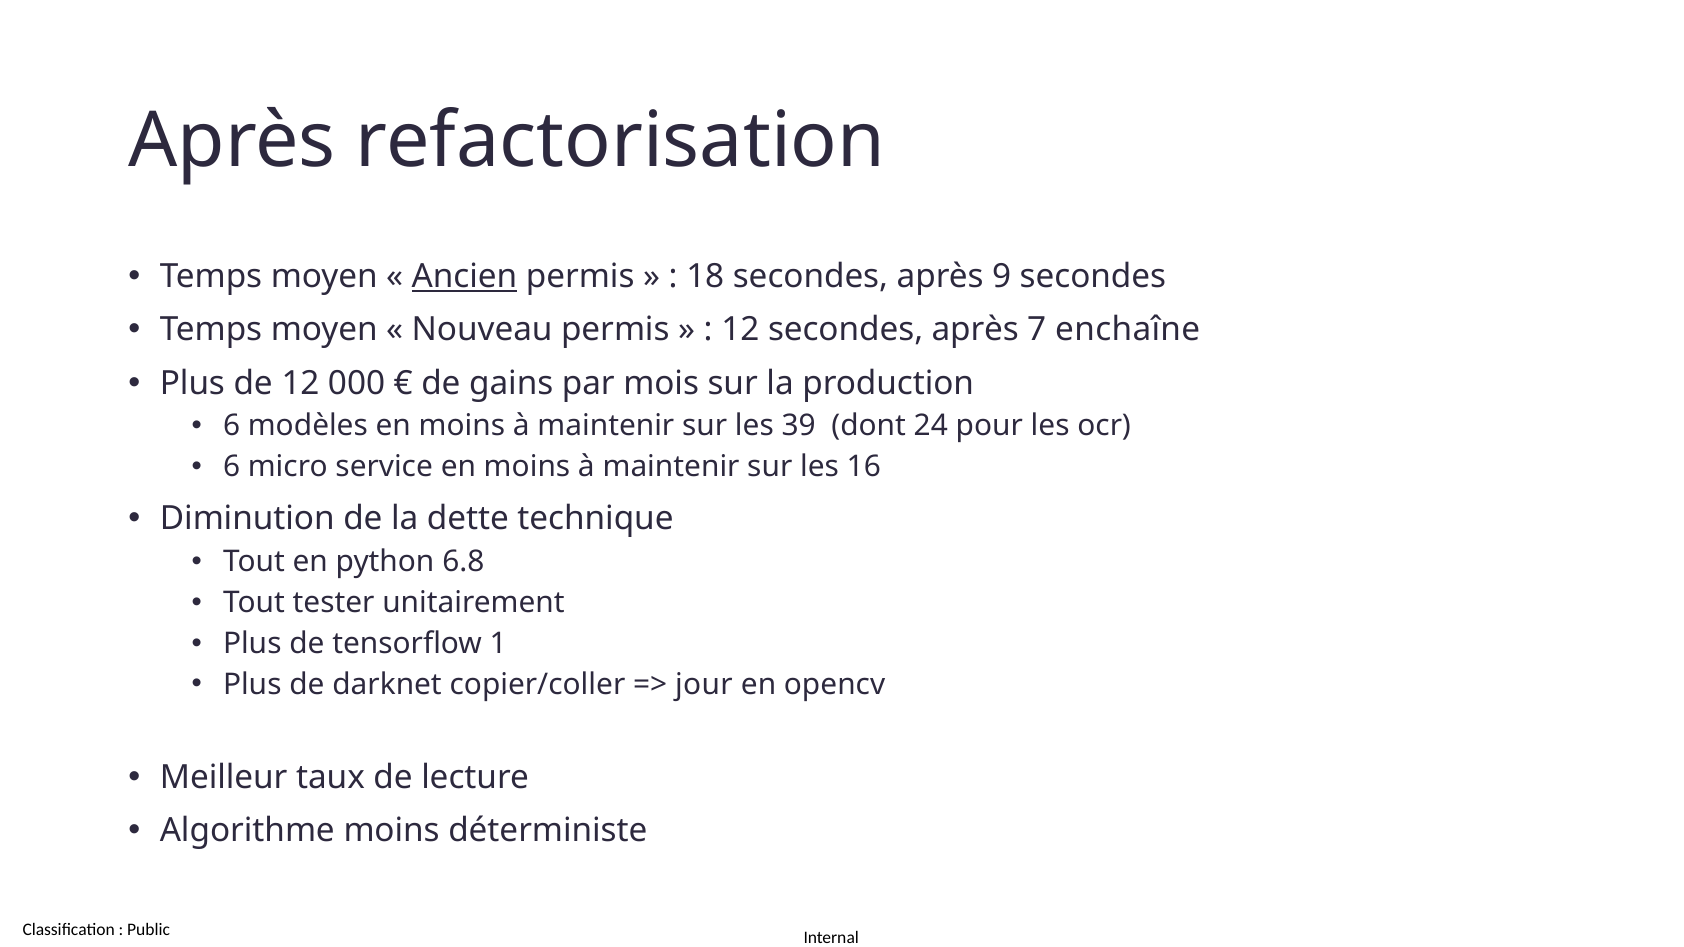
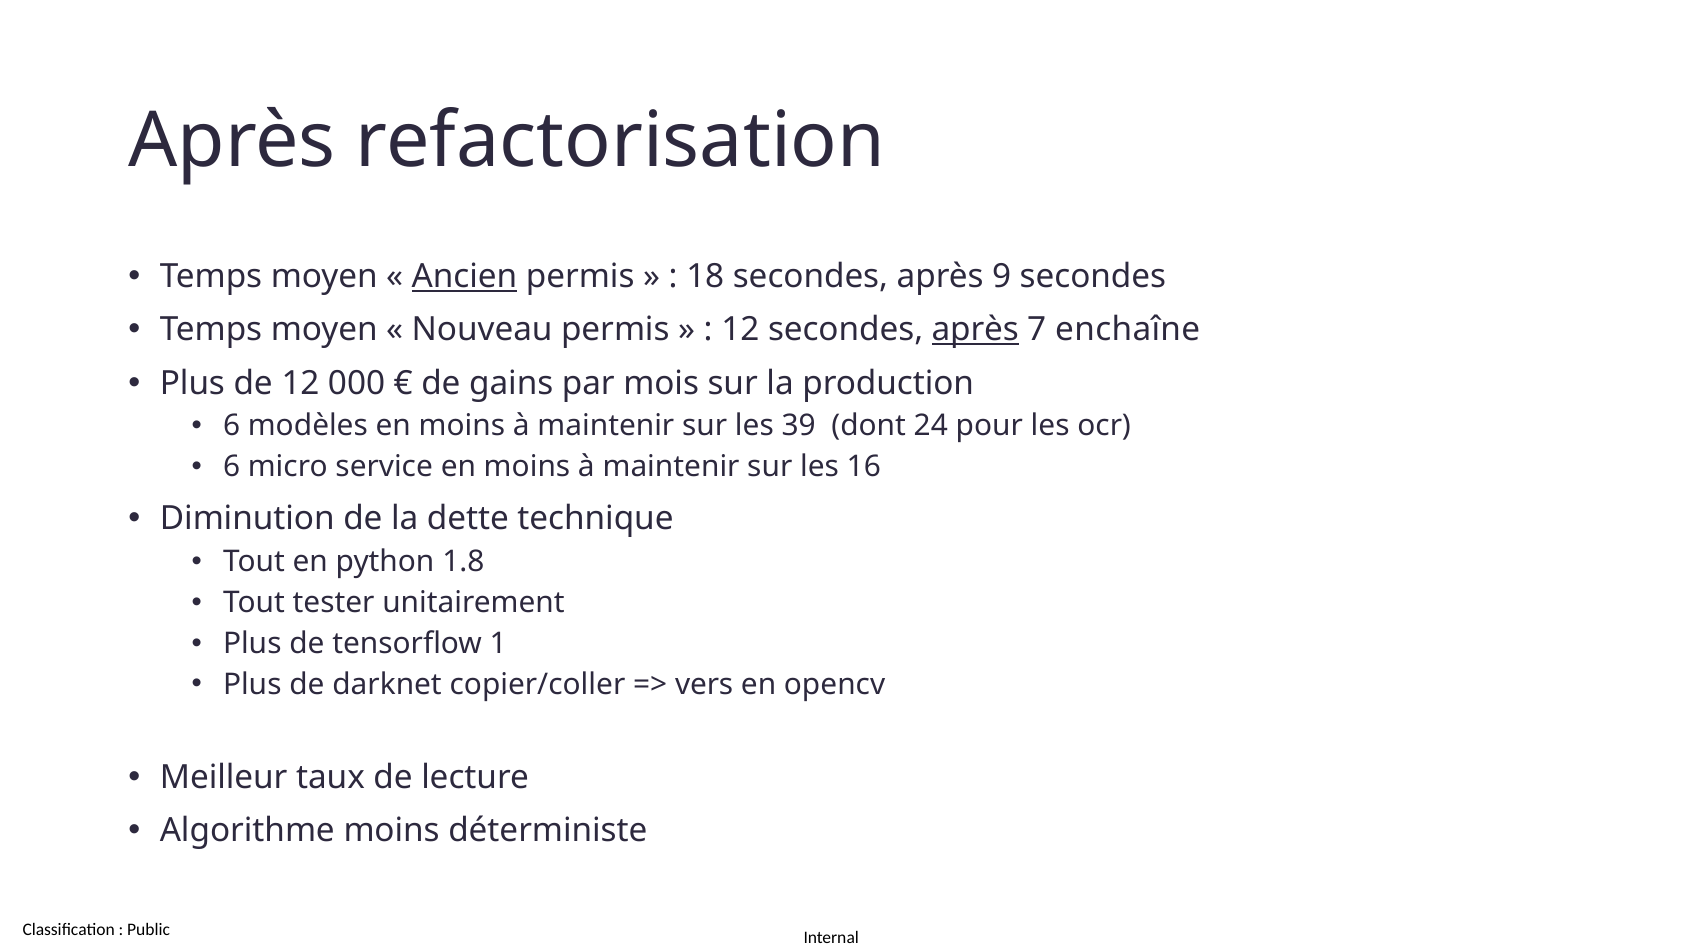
après underline: none -> present (975, 330)
6.8: 6.8 -> 1.8 (463, 562)
jour: jour -> vers (704, 685)
